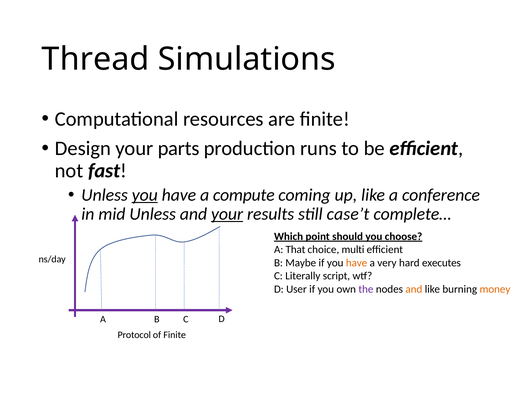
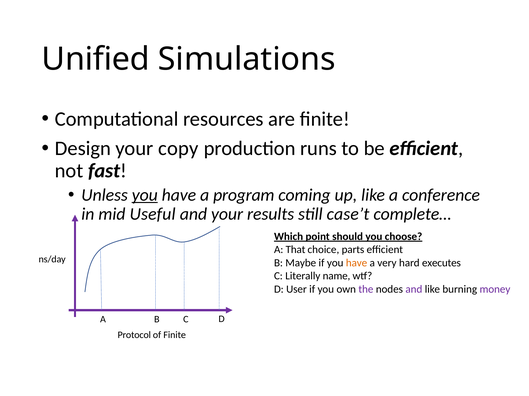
Thread: Thread -> Unified (96, 59)
parts: parts -> copy (178, 149)
compute: compute -> program (244, 195)
mid Unless: Unless -> Useful (153, 214)
your underline: present -> none (227, 214)
multi: multi -> parts (353, 250)
script: script -> name (336, 277)
and colour: orange -> purple (414, 290)
money colour: orange -> purple (495, 290)
